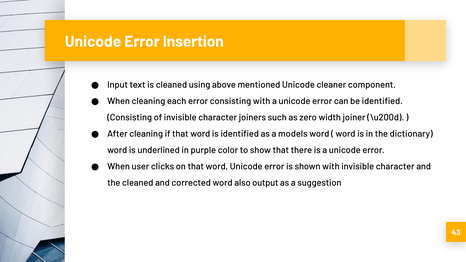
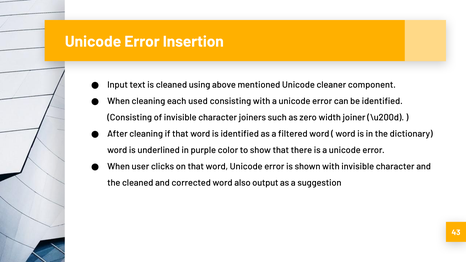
each error: error -> used (198, 101)
models: models -> filtered (293, 134)
